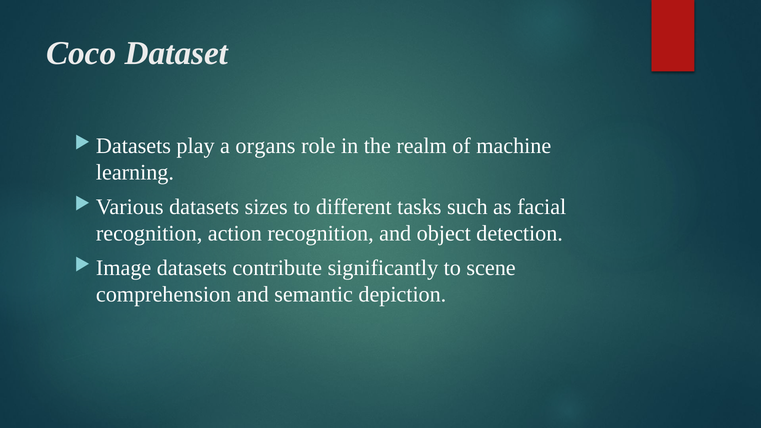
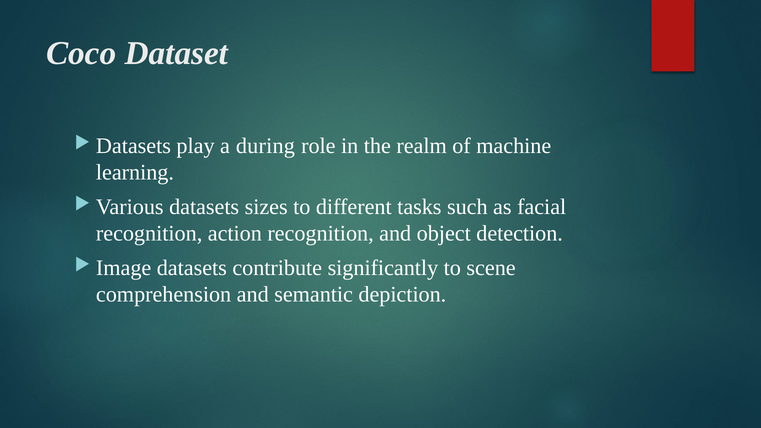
organs: organs -> during (265, 146)
